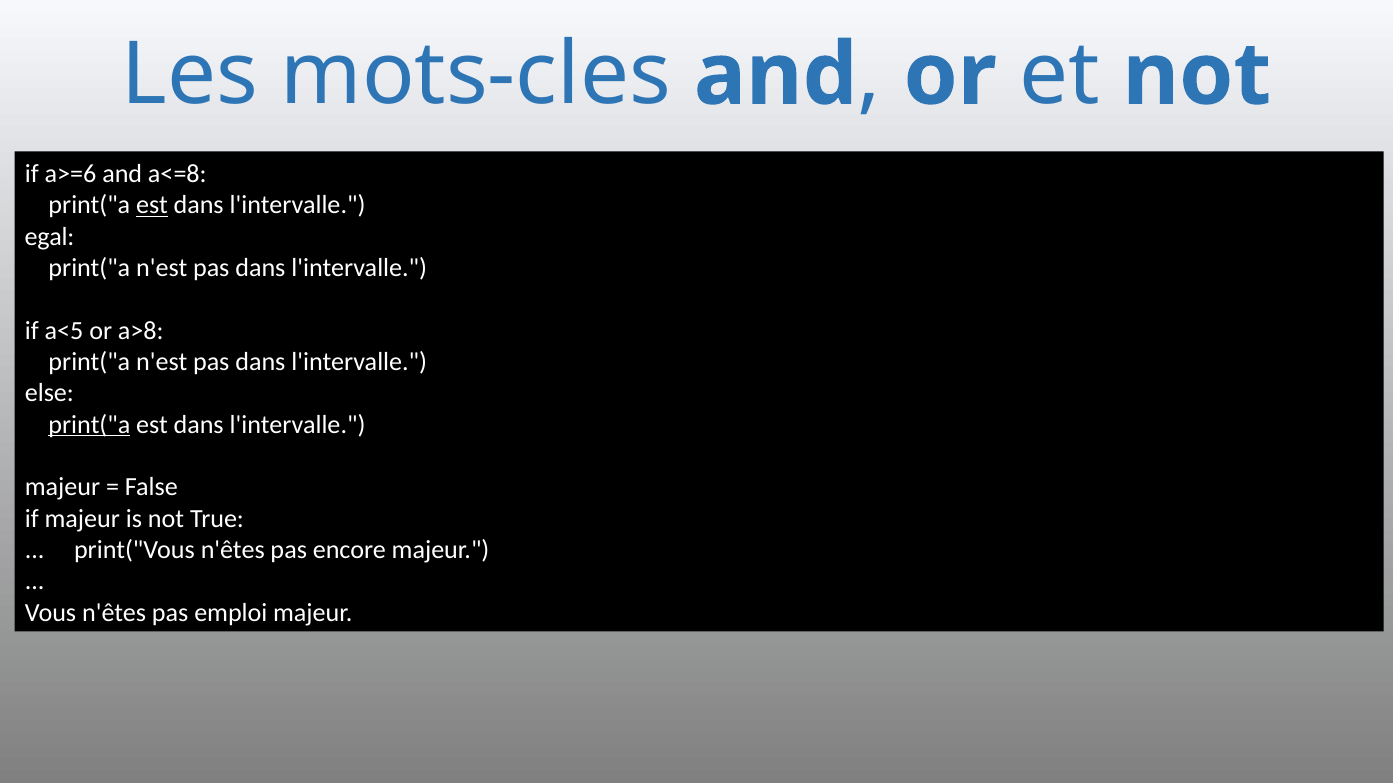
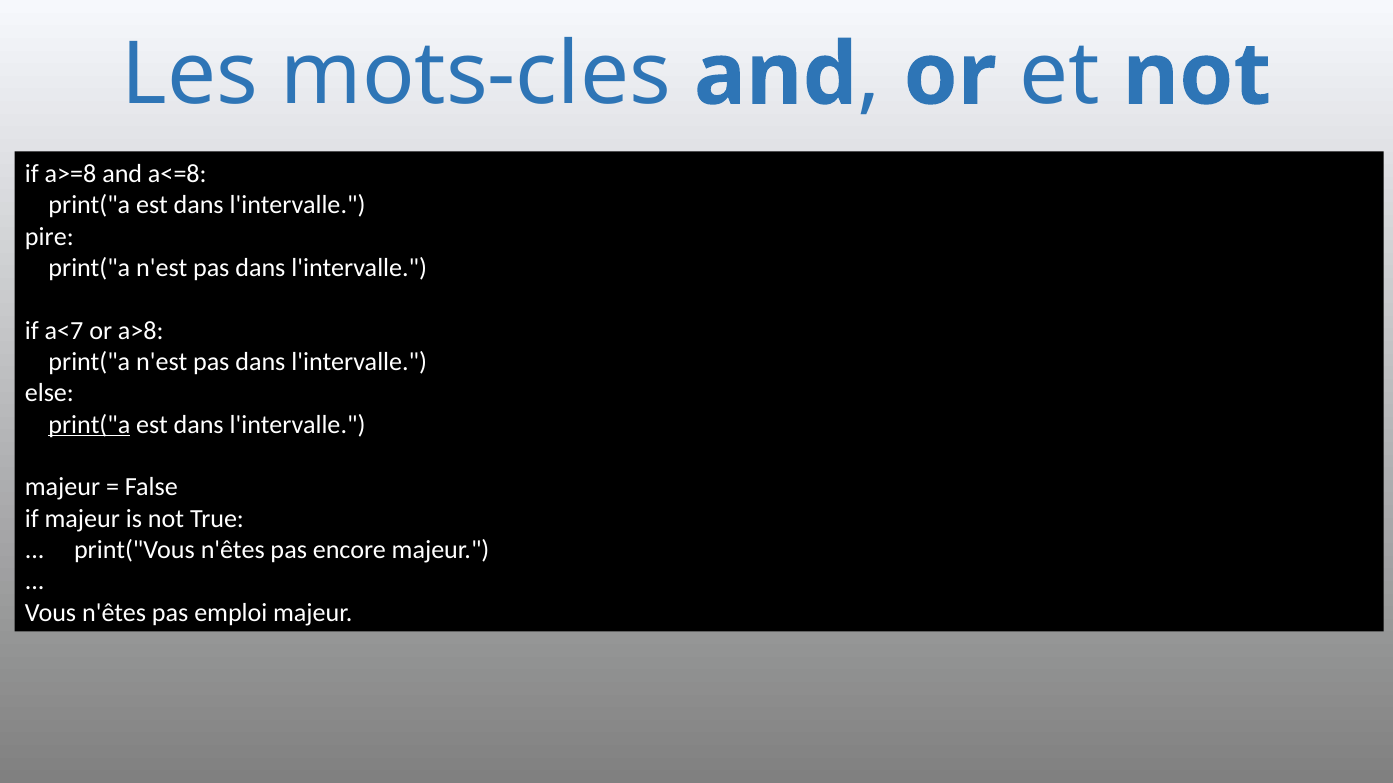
a>=6: a>=6 -> a>=8 (71, 174)
est underline: present -> none (152, 205)
egal: egal -> pire (49, 237)
a<5: a<5 -> a<7 (64, 331)
